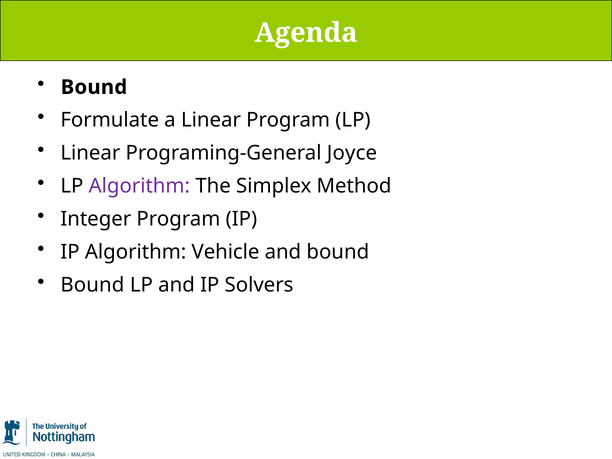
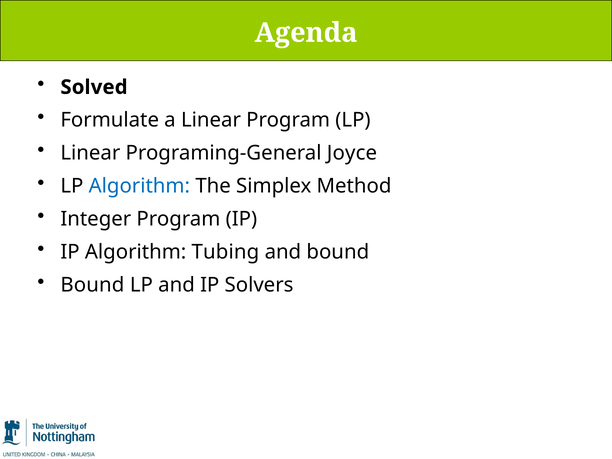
Bound: Bound -> Solved (94, 87)
Algorithm colour: purple -> blue (139, 186)
Vehicle: Vehicle -> Tubing (225, 252)
